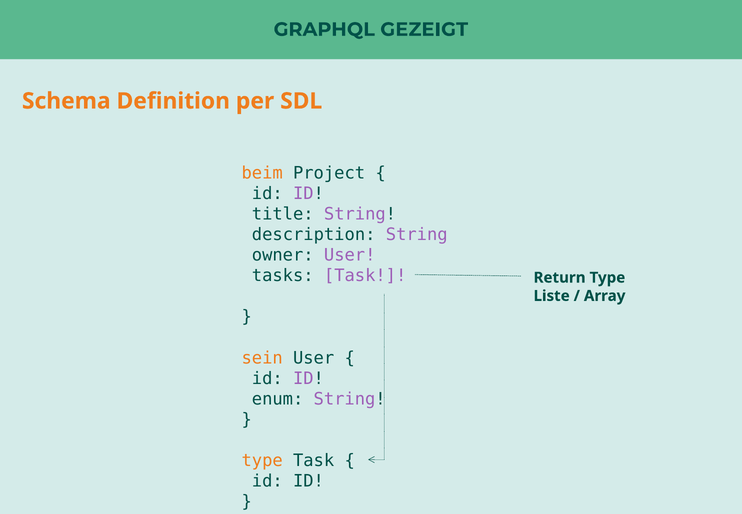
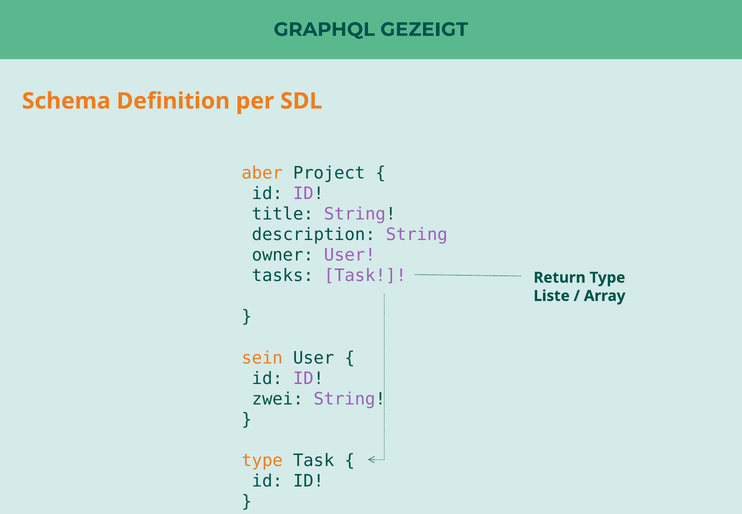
beim: beim -> aber (262, 173)
enum: enum -> zwei (278, 399)
